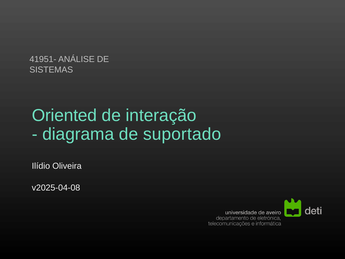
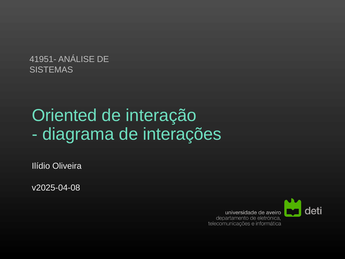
suportado: suportado -> interações (182, 134)
